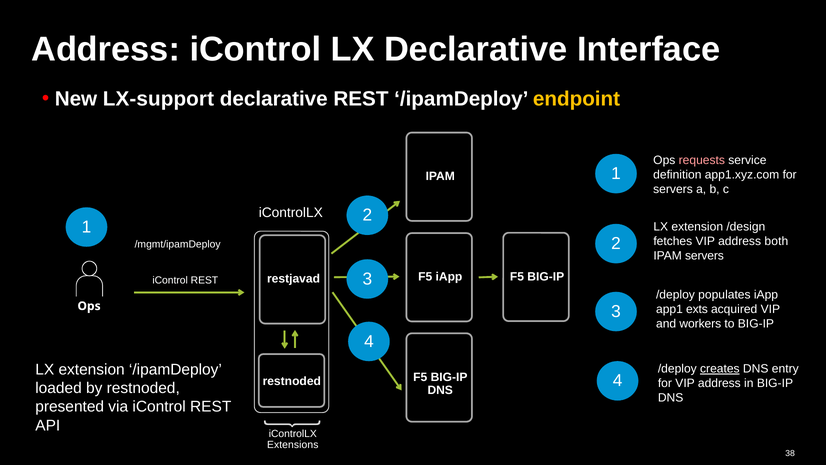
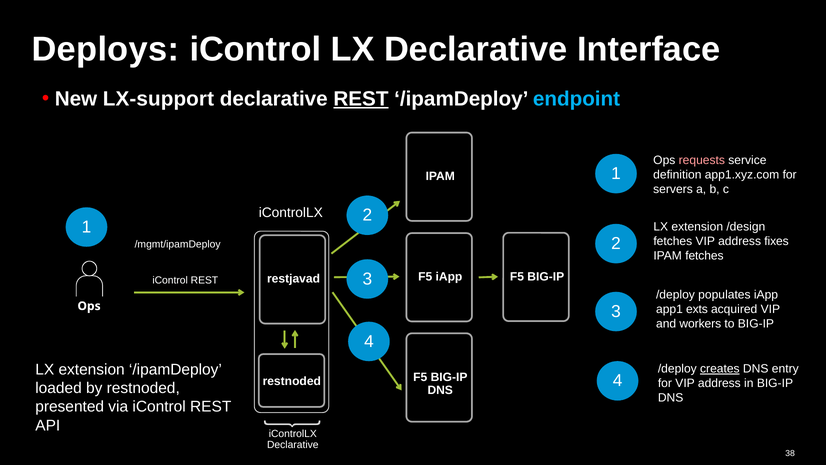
Address: Address -> Deploys (105, 50)
REST underline: none -> present (361, 99)
endpoint colour: yellow -> light blue (577, 99)
both: both -> fixes (777, 241)
IPAM servers: servers -> fetches (704, 255)
Extensions: Extensions -> Declarative (293, 444)
